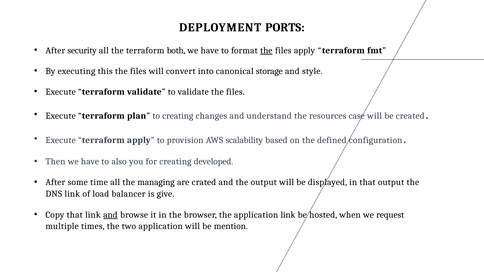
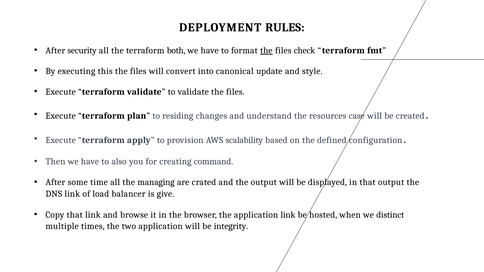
PORTS: PORTS -> RULES (285, 28)
files apply: apply -> check (305, 50)
storage: storage -> update (269, 71)
to creating: creating -> residing (178, 116)
developed: developed -> command (213, 162)
and underline: present -> none (110, 215)
request: request -> distinct (390, 215)
mention: mention -> integrity (231, 227)
